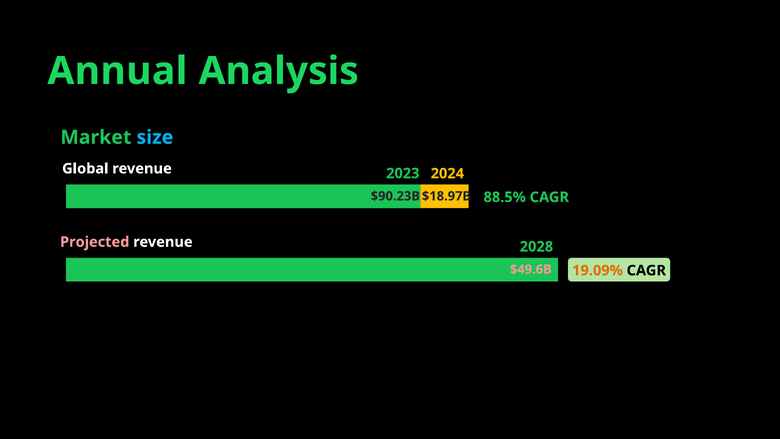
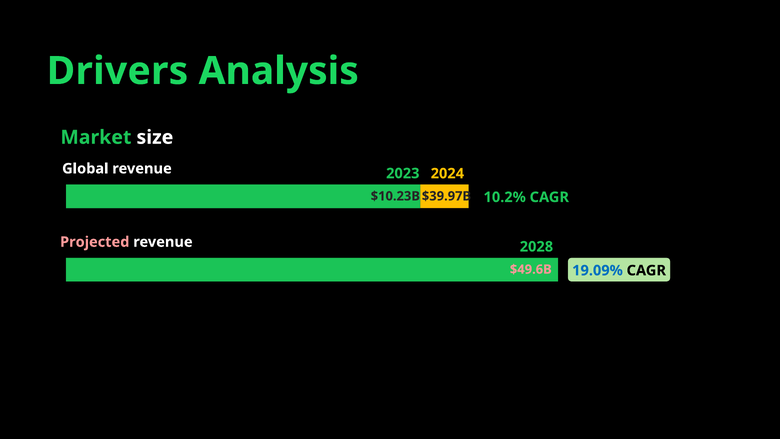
Annual: Annual -> Drivers (117, 71)
size colour: light blue -> white (155, 137)
$90.23B: $90.23B -> $10.23B (395, 196)
$18.97B: $18.97B -> $39.97B (446, 196)
88.5%: 88.5% -> 10.2% (505, 197)
19.09% colour: orange -> blue (597, 270)
